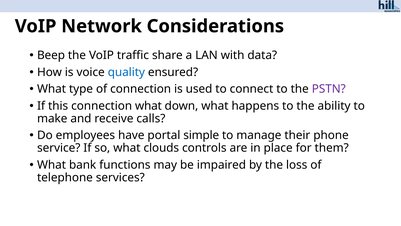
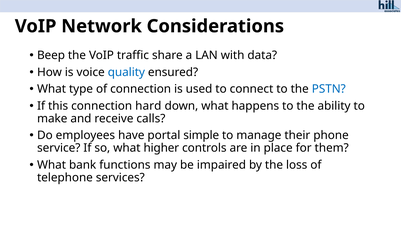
PSTN colour: purple -> blue (329, 89)
connection what: what -> hard (148, 106)
clouds: clouds -> higher (161, 148)
